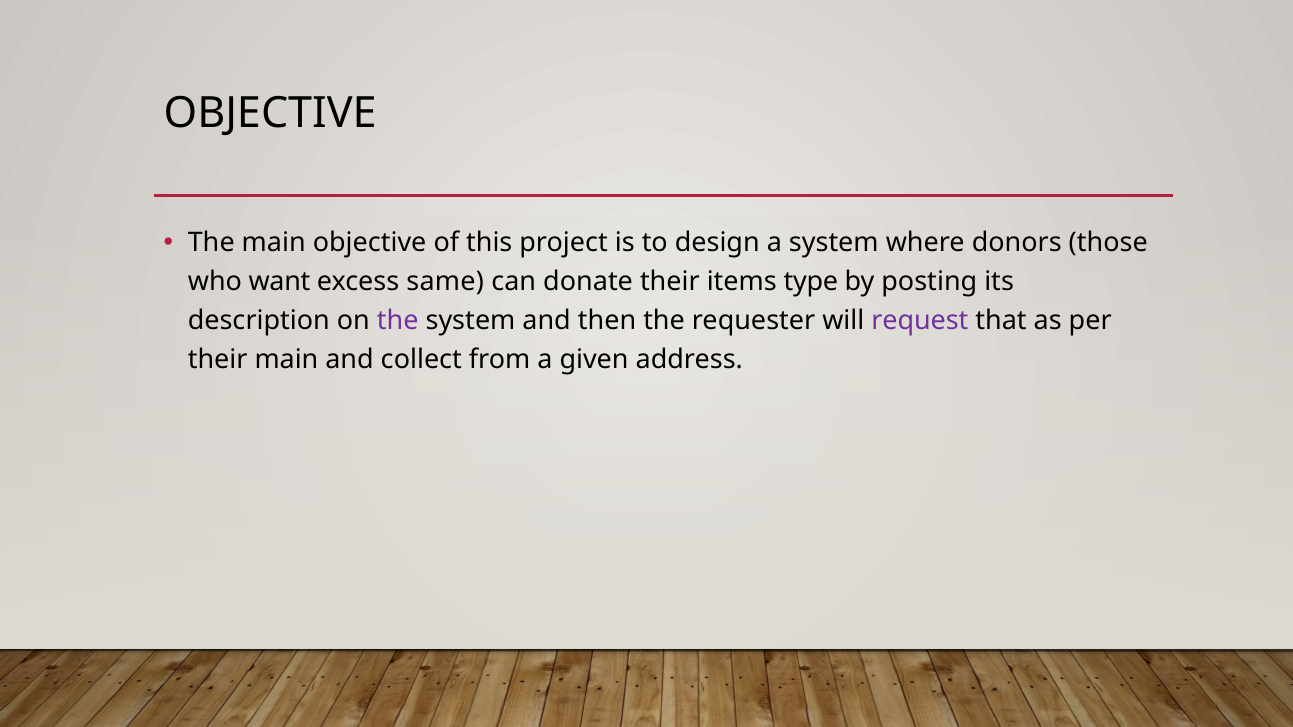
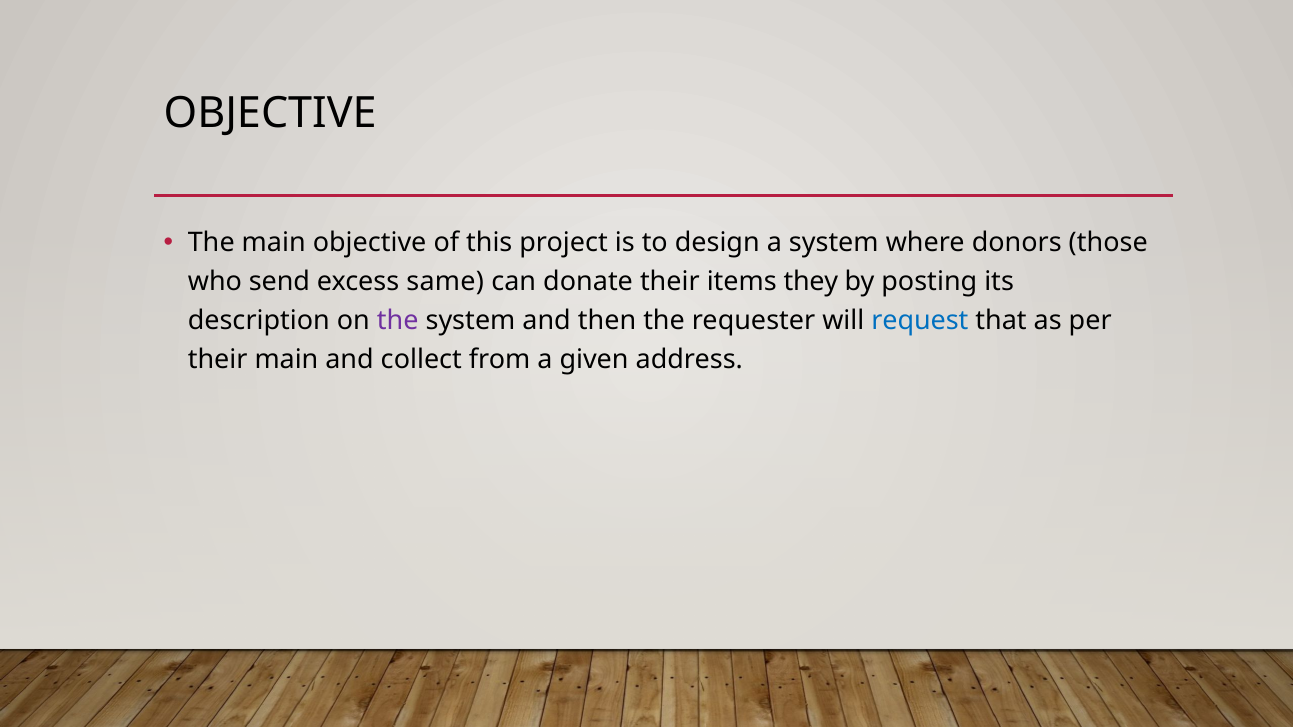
want: want -> send (279, 282)
type: type -> they (811, 282)
request colour: purple -> blue (920, 321)
